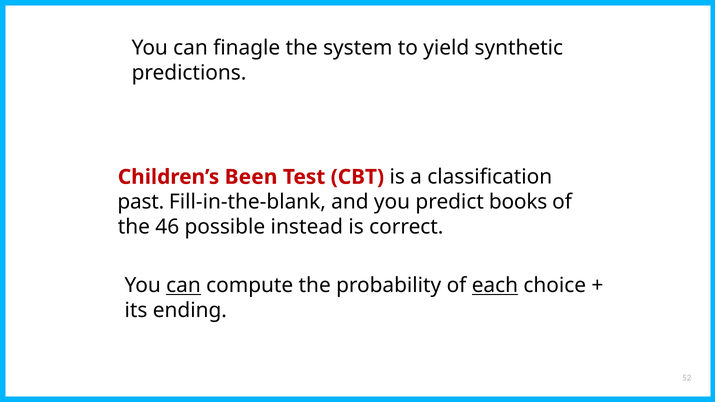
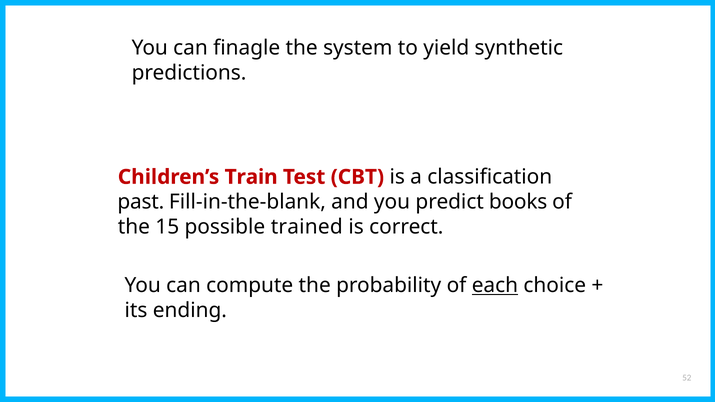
Been: Been -> Train (251, 177)
46: 46 -> 15 (167, 227)
instead: instead -> trained (307, 227)
can underline: present -> none (183, 286)
